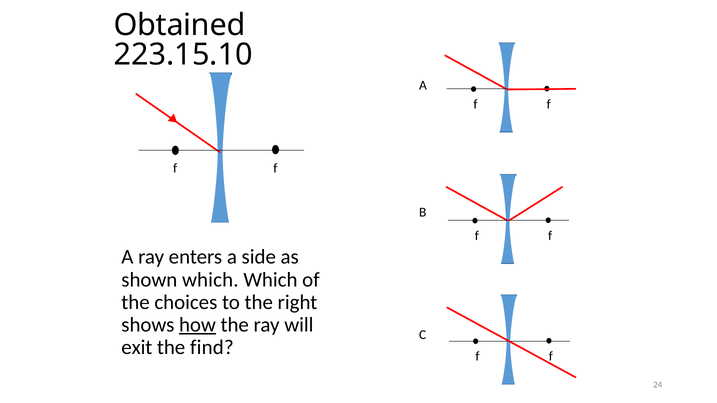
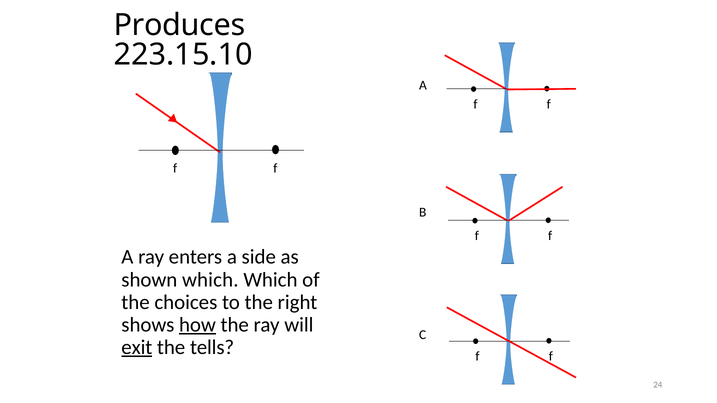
Obtained: Obtained -> Produces (180, 25)
exit underline: none -> present (137, 348)
find: find -> tells (212, 348)
